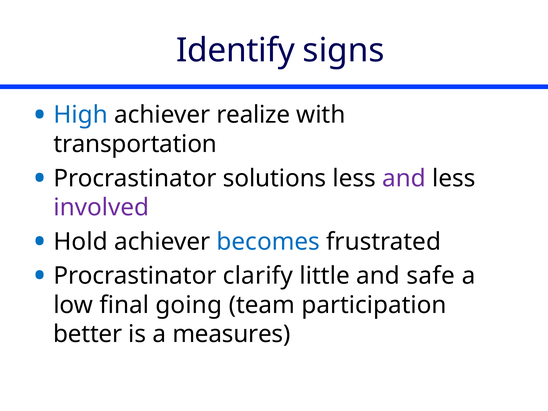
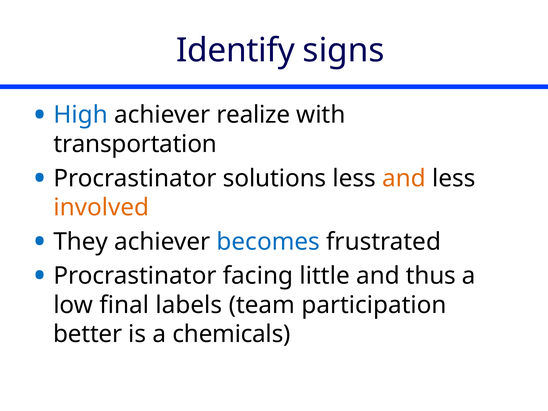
and colour: purple -> orange (404, 178)
involved colour: purple -> orange (101, 208)
Hold: Hold -> They (81, 242)
clarify: clarify -> facing (258, 276)
safe: safe -> thus (431, 276)
going: going -> labels (189, 305)
measures: measures -> chemicals (231, 334)
